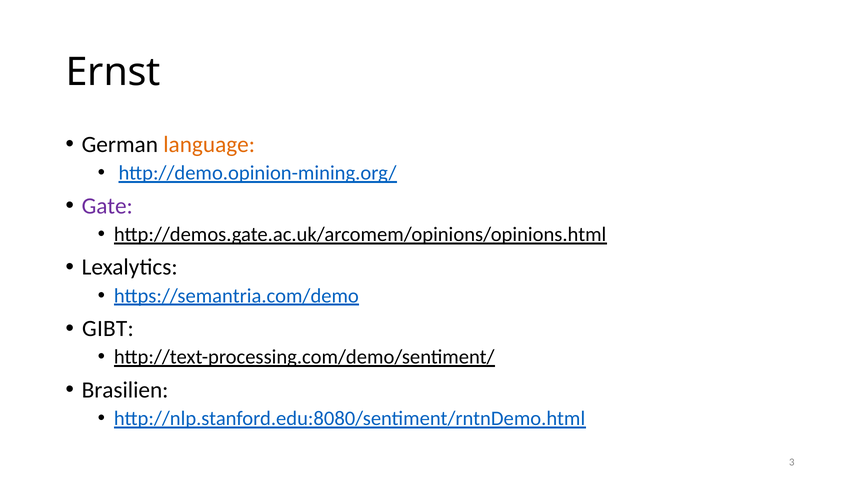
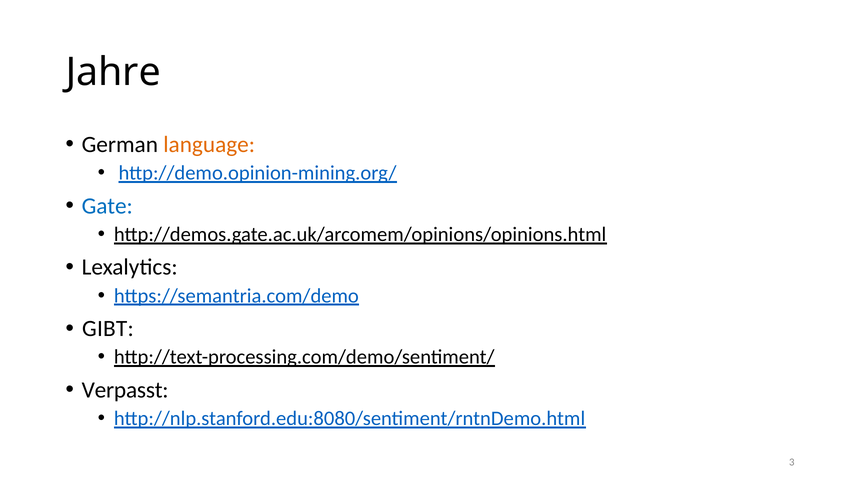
Ernst: Ernst -> Jahre (113, 72)
Gate colour: purple -> blue (107, 206)
Brasilien: Brasilien -> Verpasst (125, 390)
